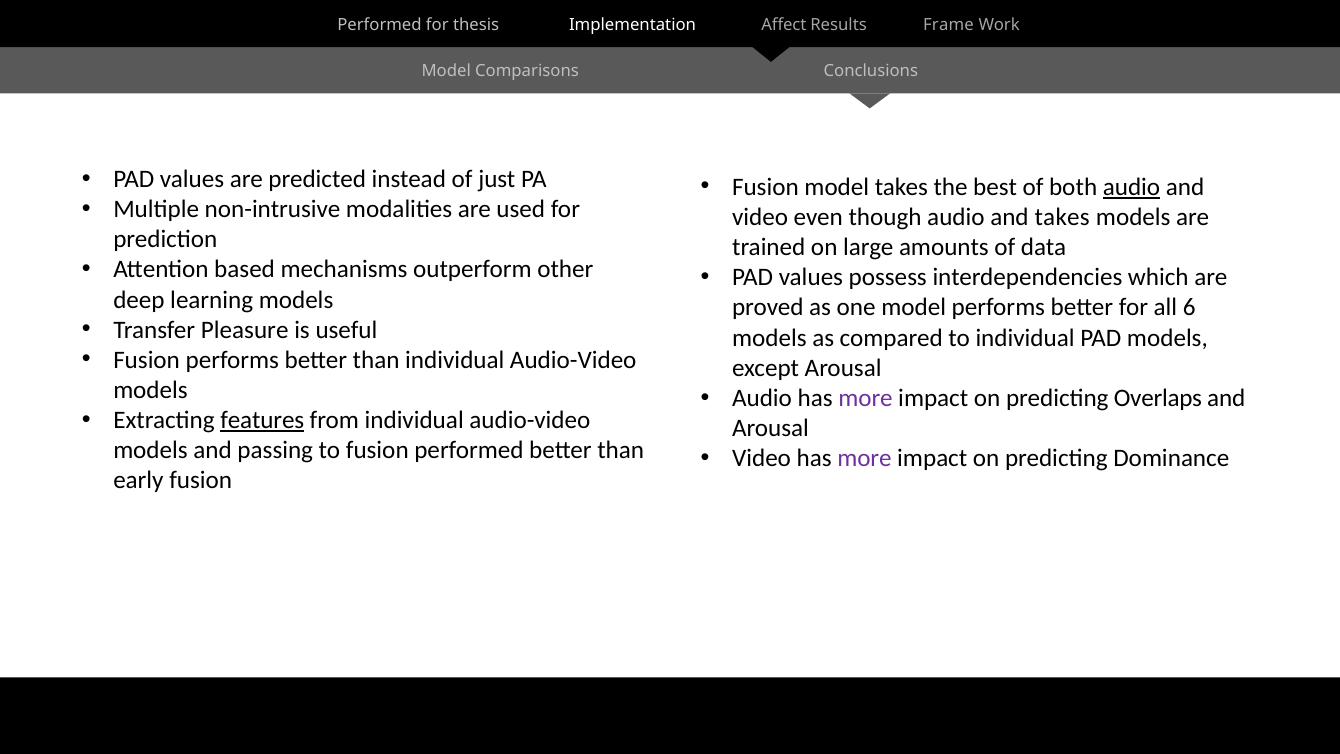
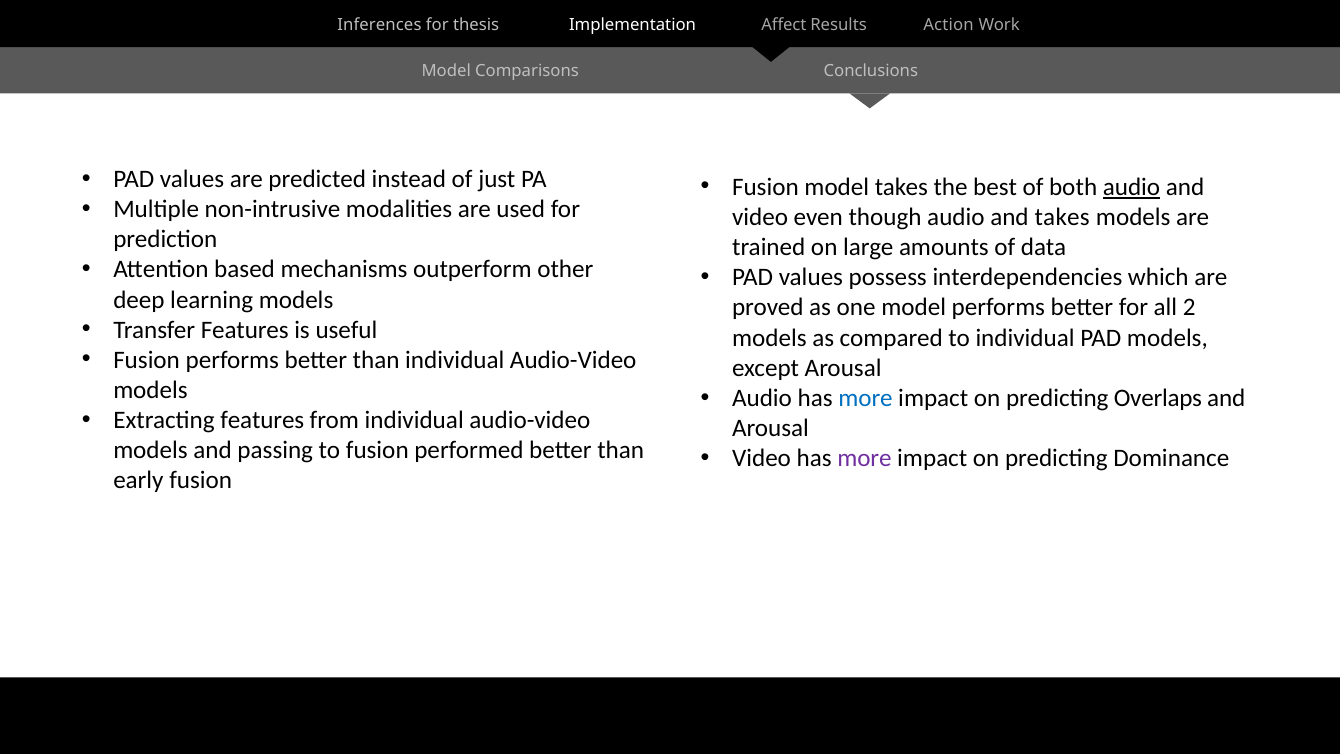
Performed: Performed -> Inferences (379, 25)
Frame: Frame -> Action (949, 25)
6: 6 -> 2 (1189, 307)
Transfer Pleasure: Pleasure -> Features (245, 330)
more colour: purple -> blue (866, 398)
features underline: present -> none (262, 420)
